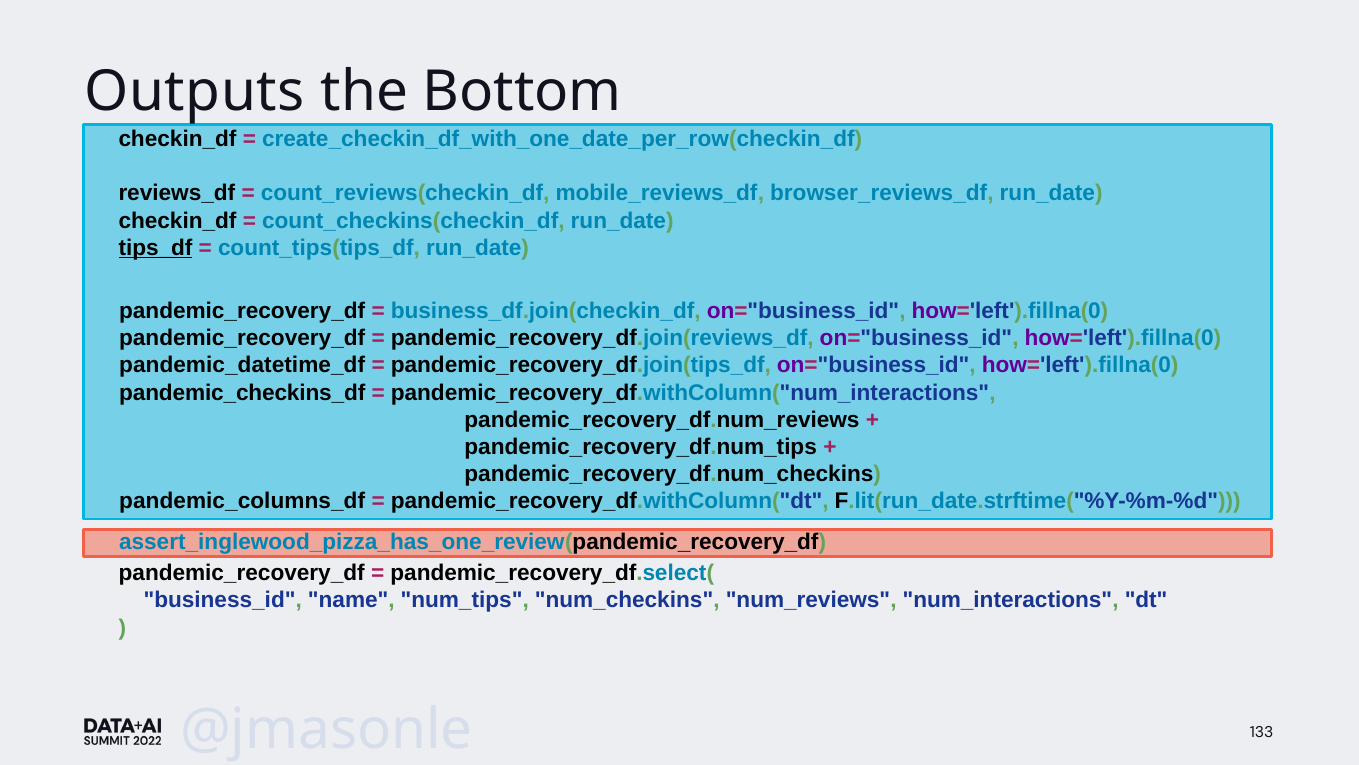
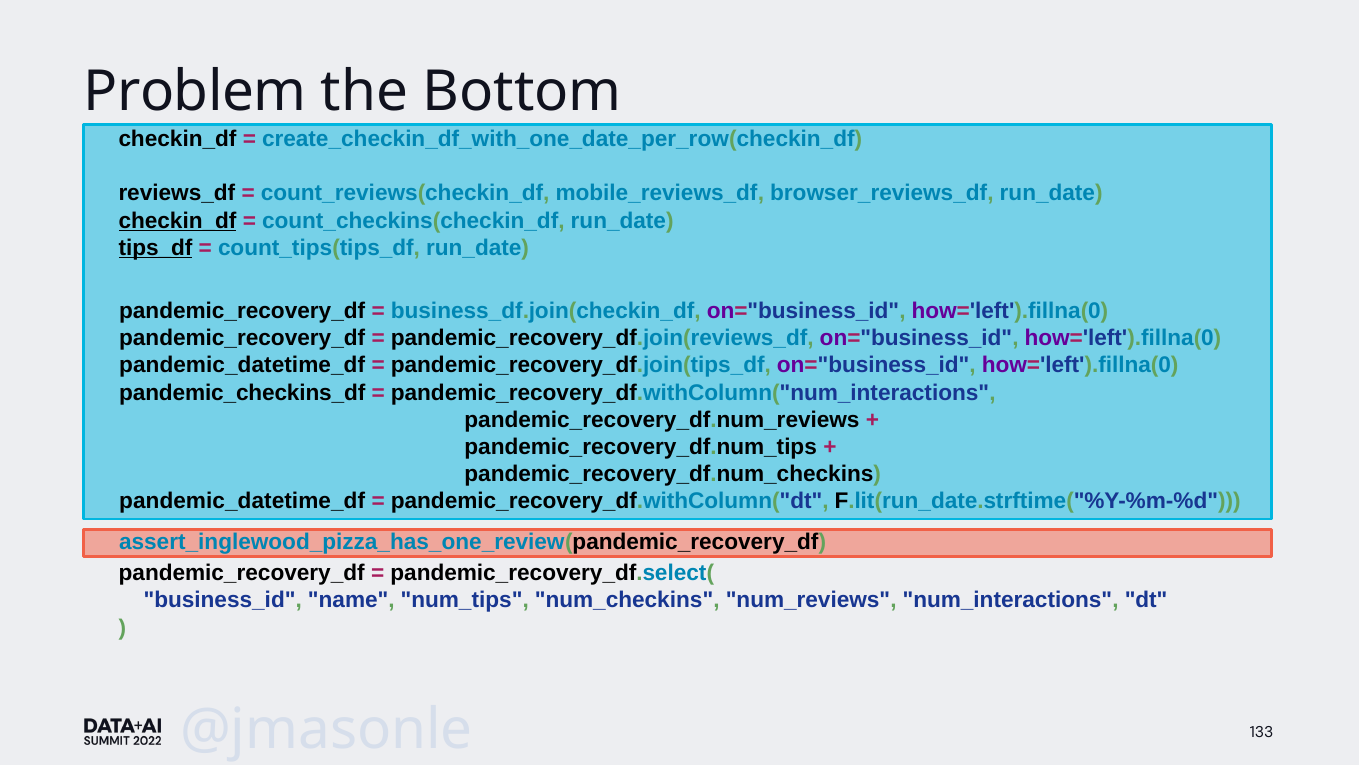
Outputs: Outputs -> Problem (195, 92)
checkin_df underline: none -> present (177, 221)
pandemic_columns_df: pandemic_columns_df -> pandemic_datetime_df (242, 501)
